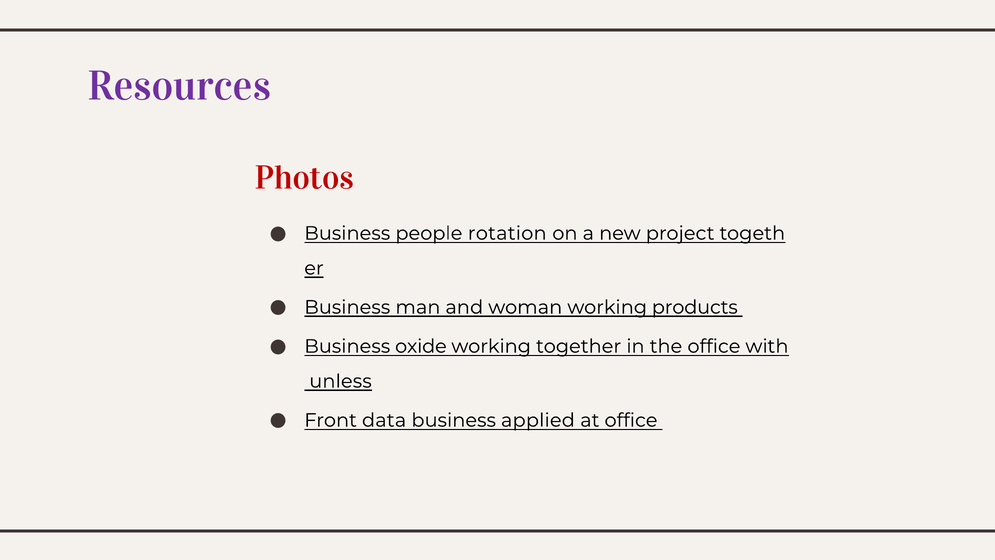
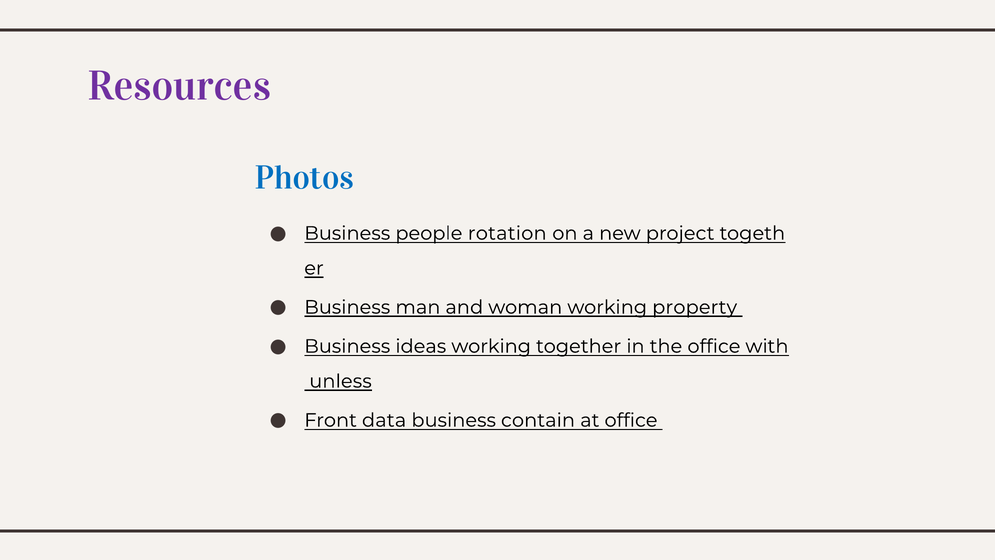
Photos colour: red -> blue (304, 178)
products: products -> property (695, 307)
oxide: oxide -> ideas (421, 346)
applied: applied -> contain (538, 420)
